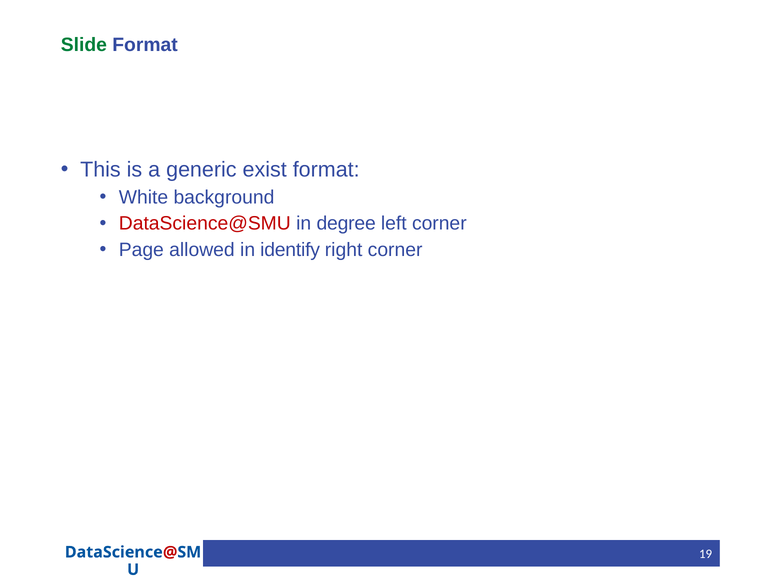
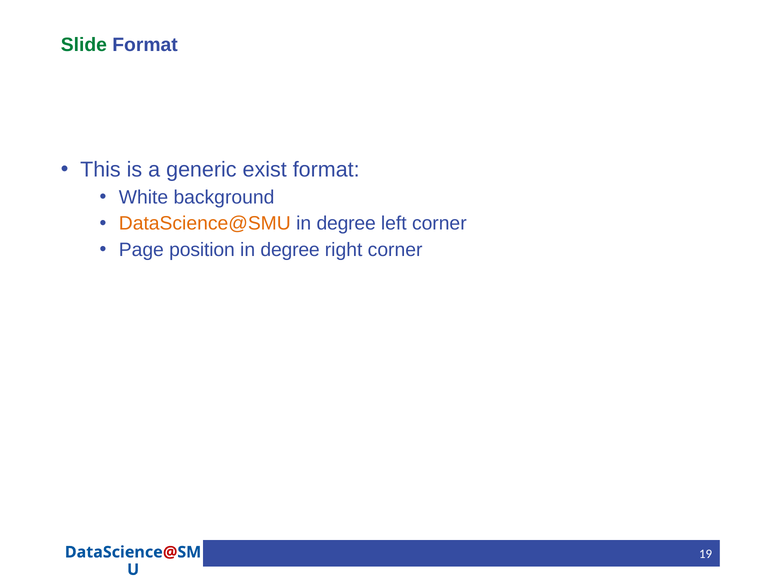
DataScience@SMU colour: red -> orange (205, 223)
allowed: allowed -> position (202, 250)
identify: identify -> degree (290, 250)
